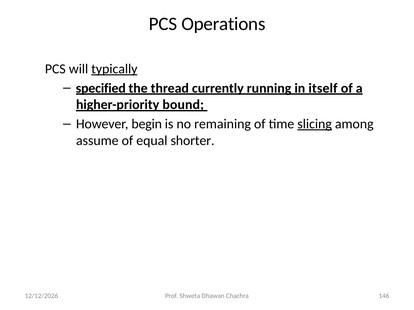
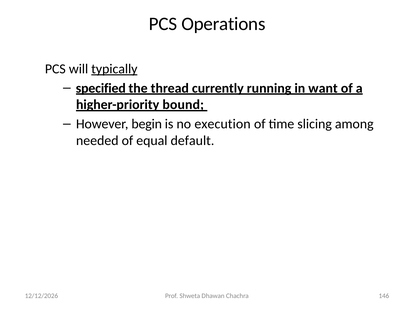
itself: itself -> want (323, 88)
remaining: remaining -> execution (223, 124)
slicing underline: present -> none (315, 124)
assume: assume -> needed (97, 141)
shorter: shorter -> default (192, 141)
